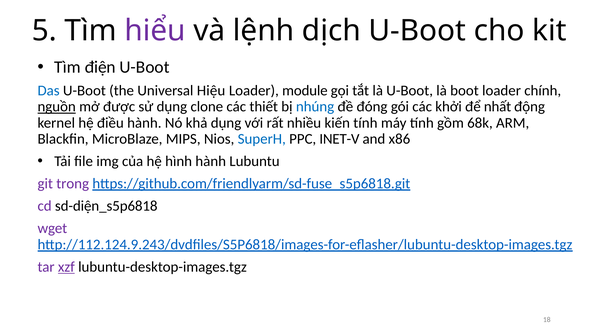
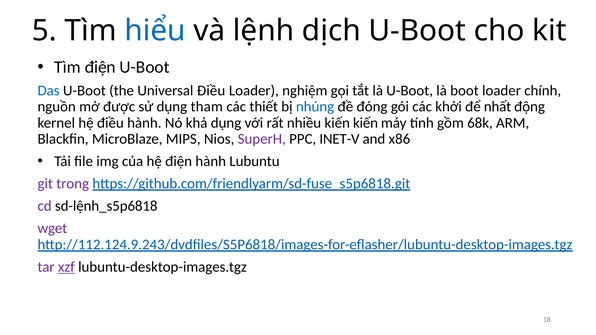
hiểu colour: purple -> blue (155, 31)
Universal Hiệu: Hiệu -> Điều (211, 91)
module: module -> nghiệm (305, 91)
nguồn underline: present -> none (57, 107)
clone: clone -> tham (207, 107)
kiến tính: tính -> kiến (366, 123)
SuperH colour: blue -> purple (262, 139)
hệ hình: hình -> điện (179, 161)
sd-diện_s5p6818: sd-diện_s5p6818 -> sd-lệnh_s5p6818 (106, 206)
